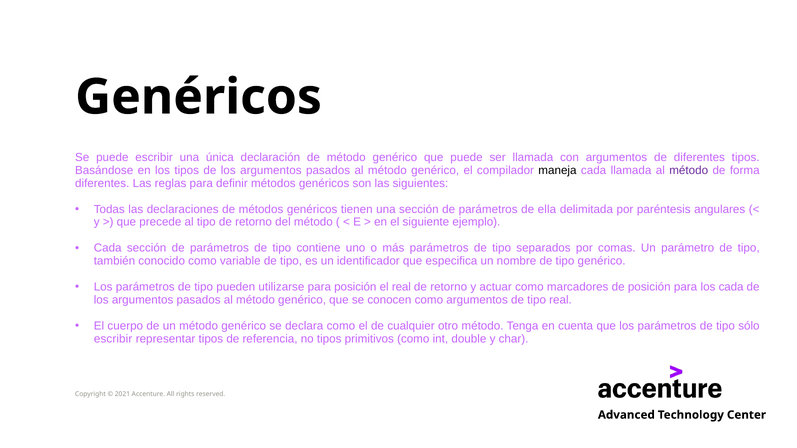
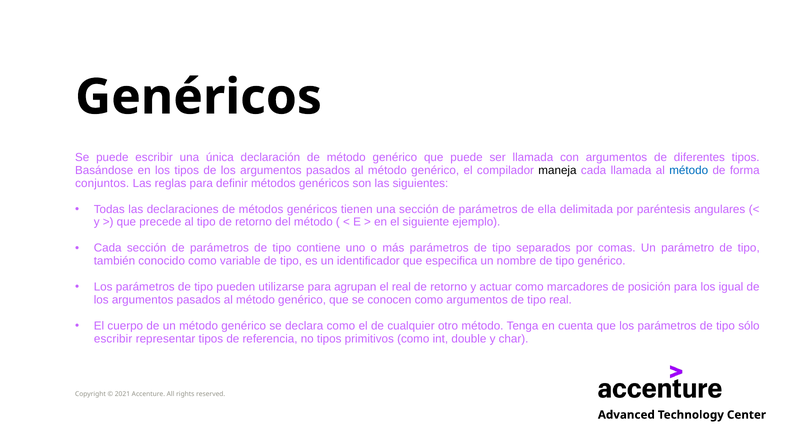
método colour: purple -> blue (689, 170)
diferentes: diferentes -> conjuntos (102, 183)
para posición: posición -> agrupan (355, 287)
los cada: cada -> igual (731, 287)
